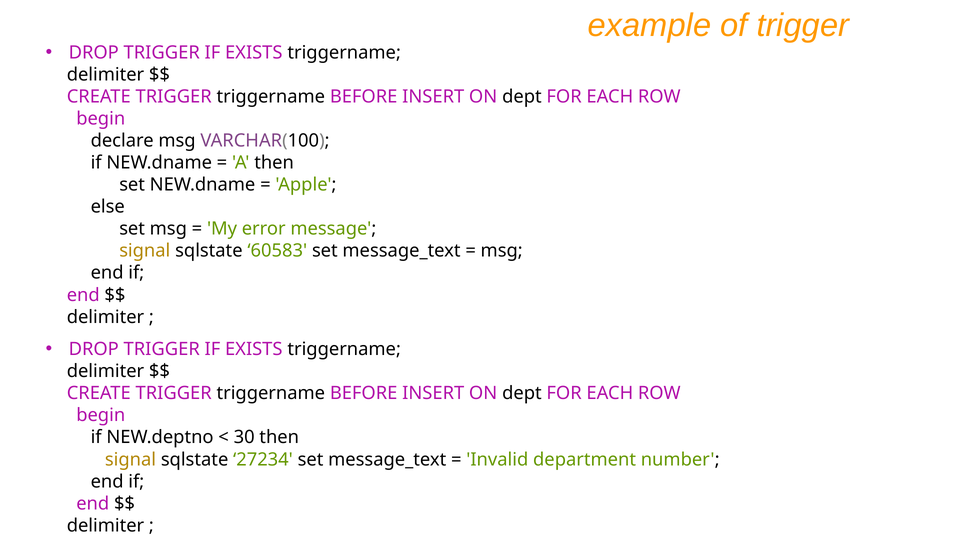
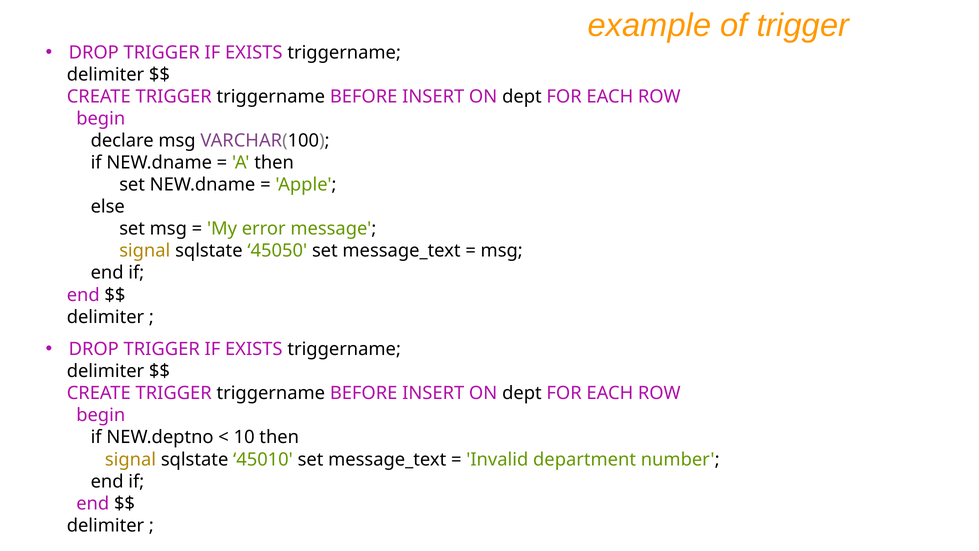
60583: 60583 -> 45050 (277, 251)
30: 30 -> 10 (244, 437)
27234: 27234 -> 45010 (263, 459)
